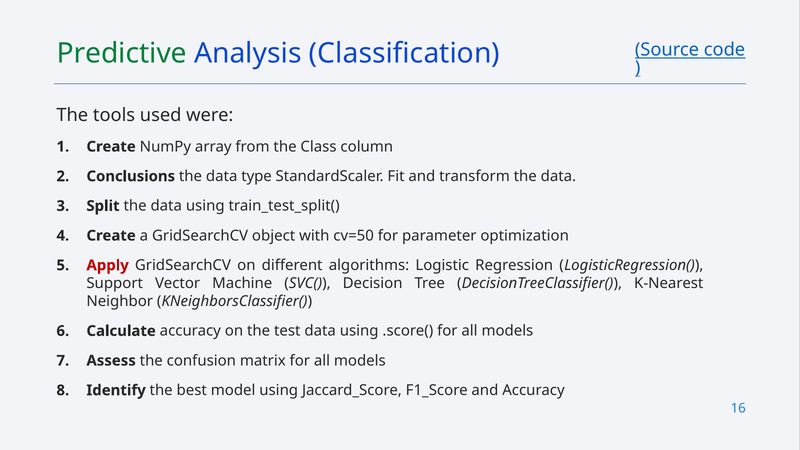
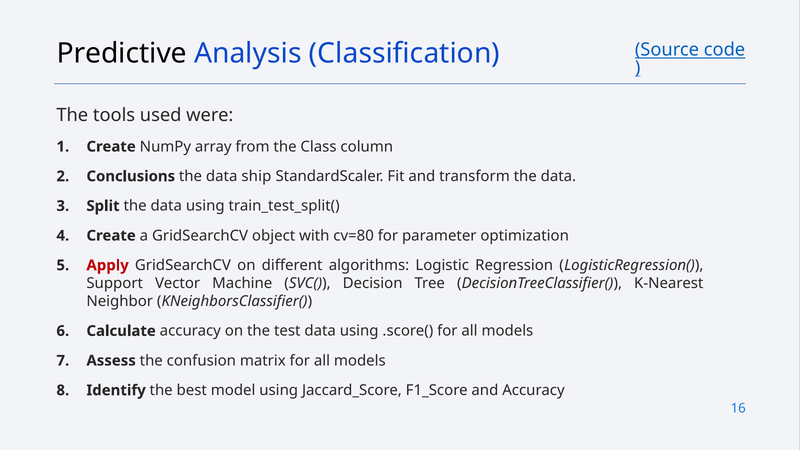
Predictive colour: green -> black (122, 53)
type: type -> ship (256, 176)
cv=50: cv=50 -> cv=80 (354, 236)
